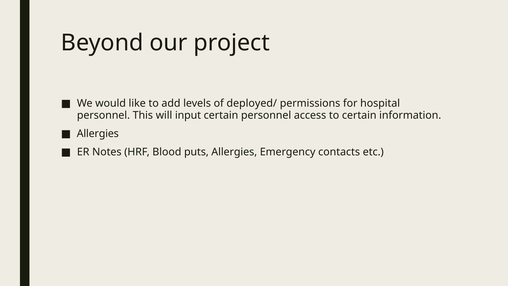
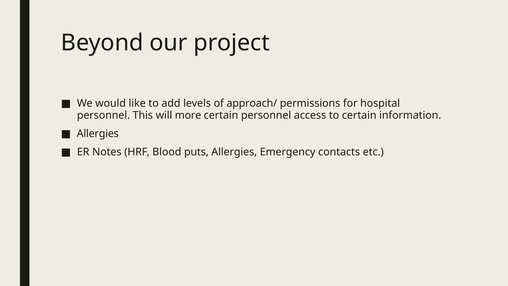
deployed/: deployed/ -> approach/ (252, 103)
input: input -> more (188, 115)
